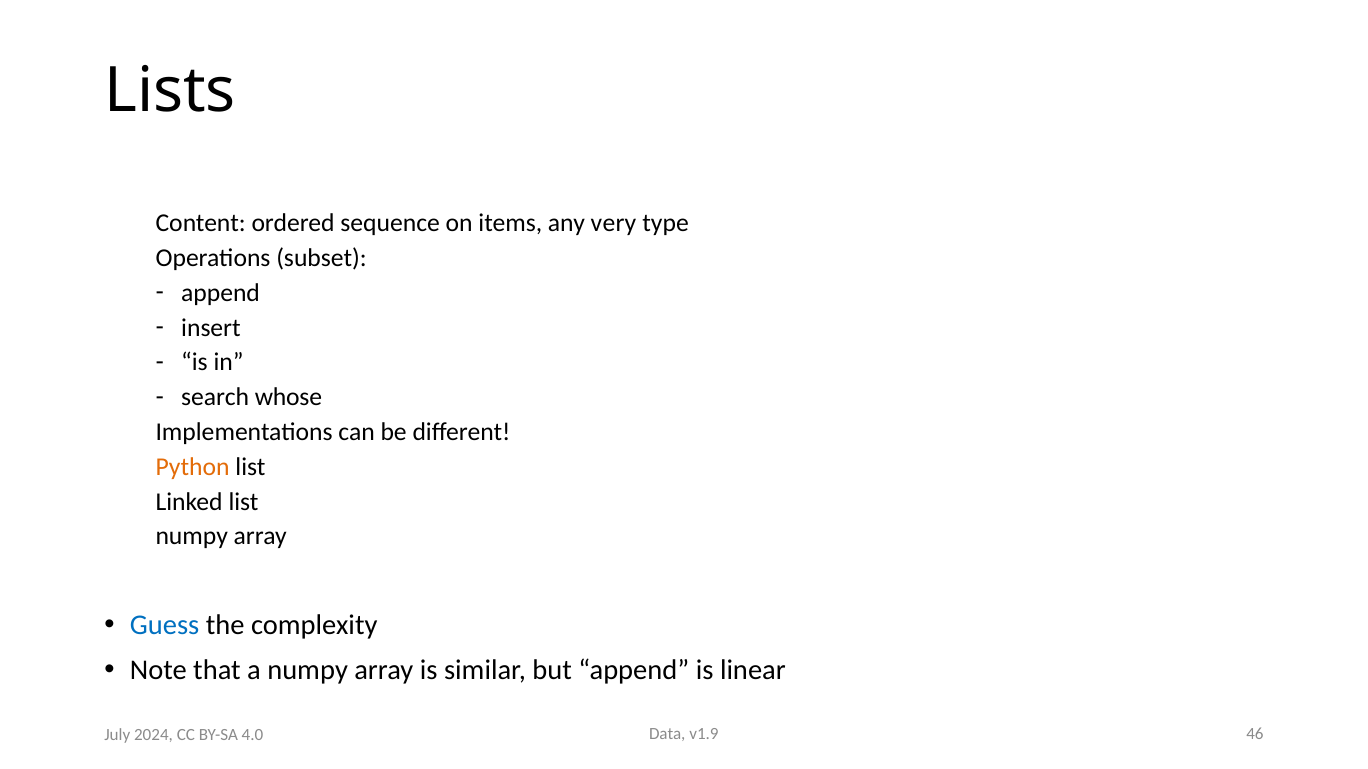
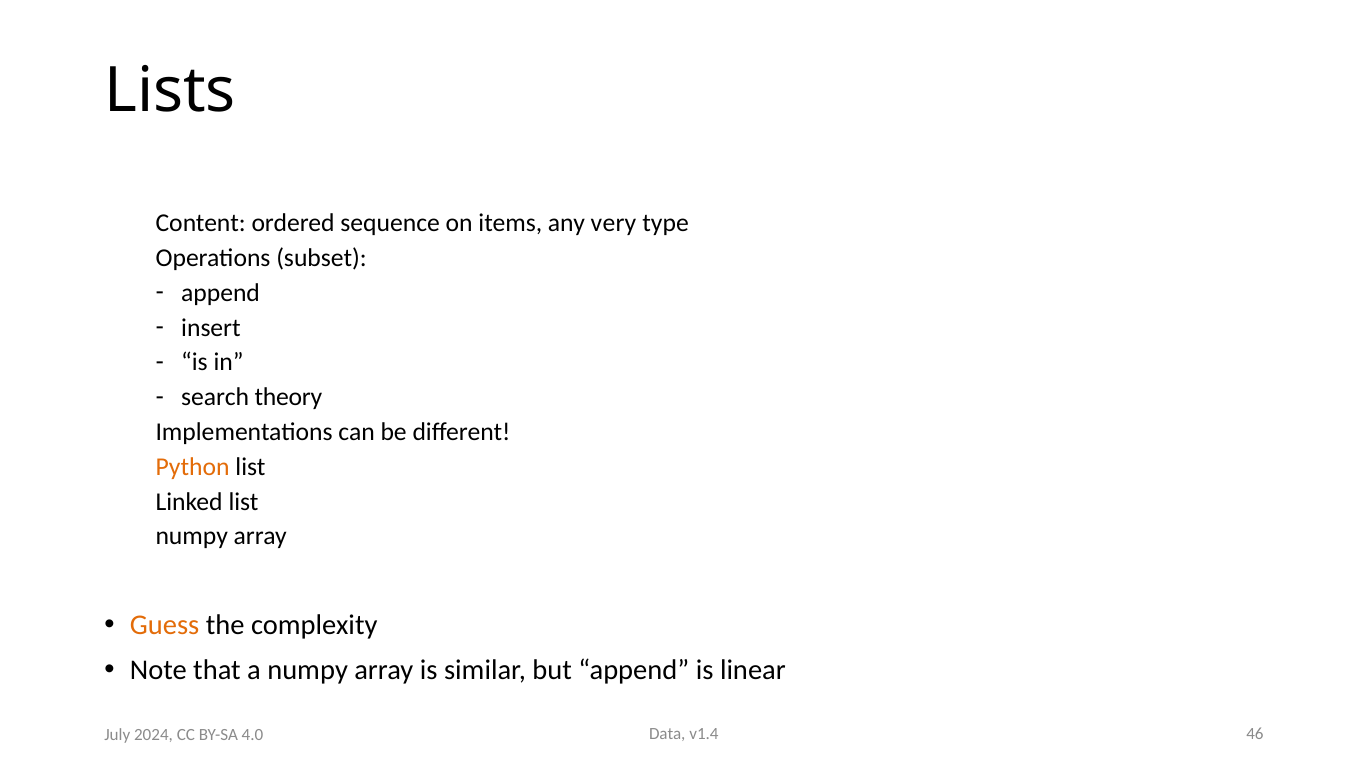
whose: whose -> theory (288, 397)
Guess colour: blue -> orange (165, 625)
v1.9: v1.9 -> v1.4 (704, 735)
